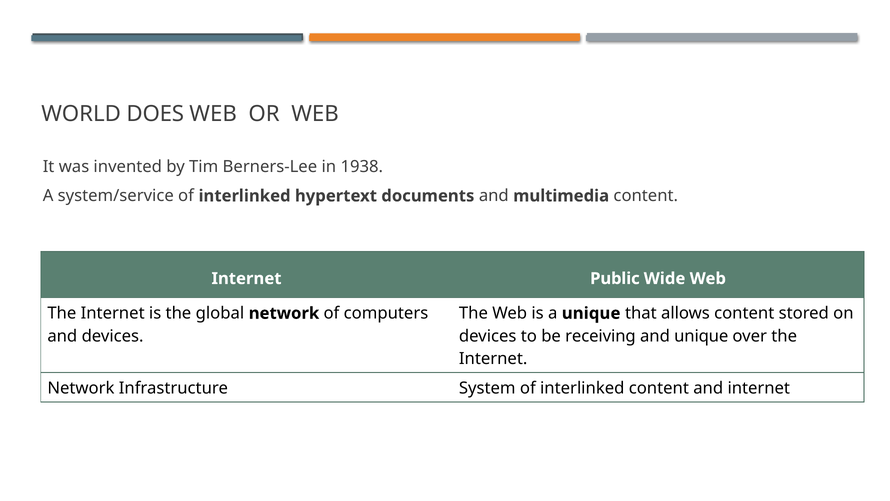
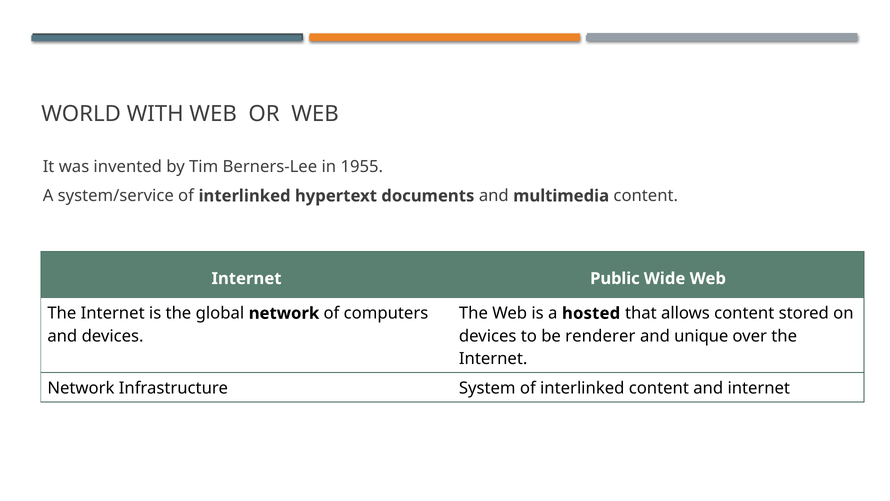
DOES: DOES -> WITH (155, 114)
1938: 1938 -> 1955 (362, 167)
a unique: unique -> hosted (591, 313)
receiving: receiving -> renderer (600, 336)
